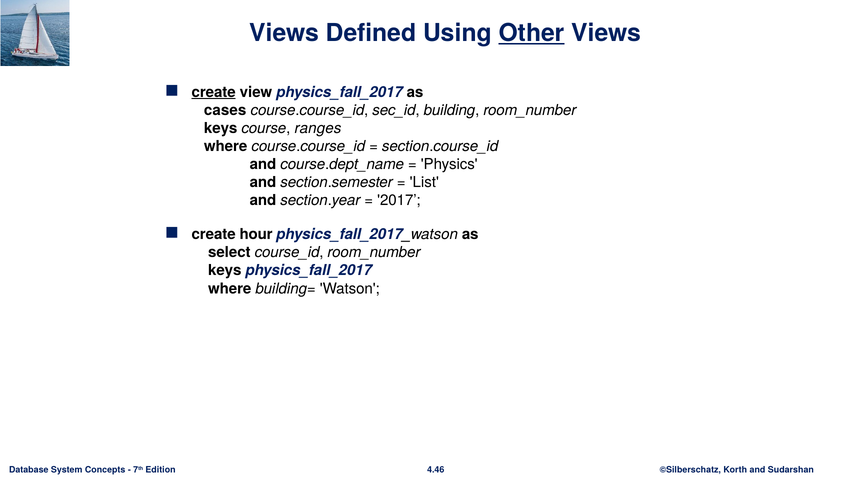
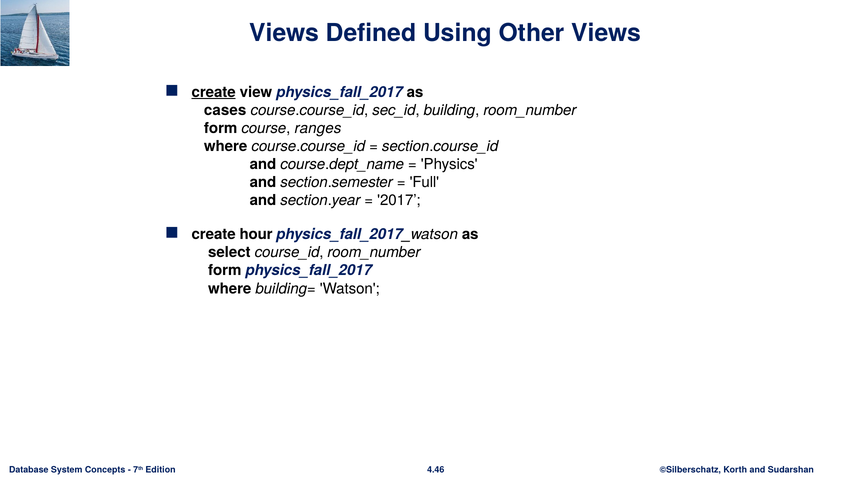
Other underline: present -> none (532, 33)
keys: keys -> form (221, 128)
List: List -> Full (424, 182)
keys: keys -> form (225, 270)
